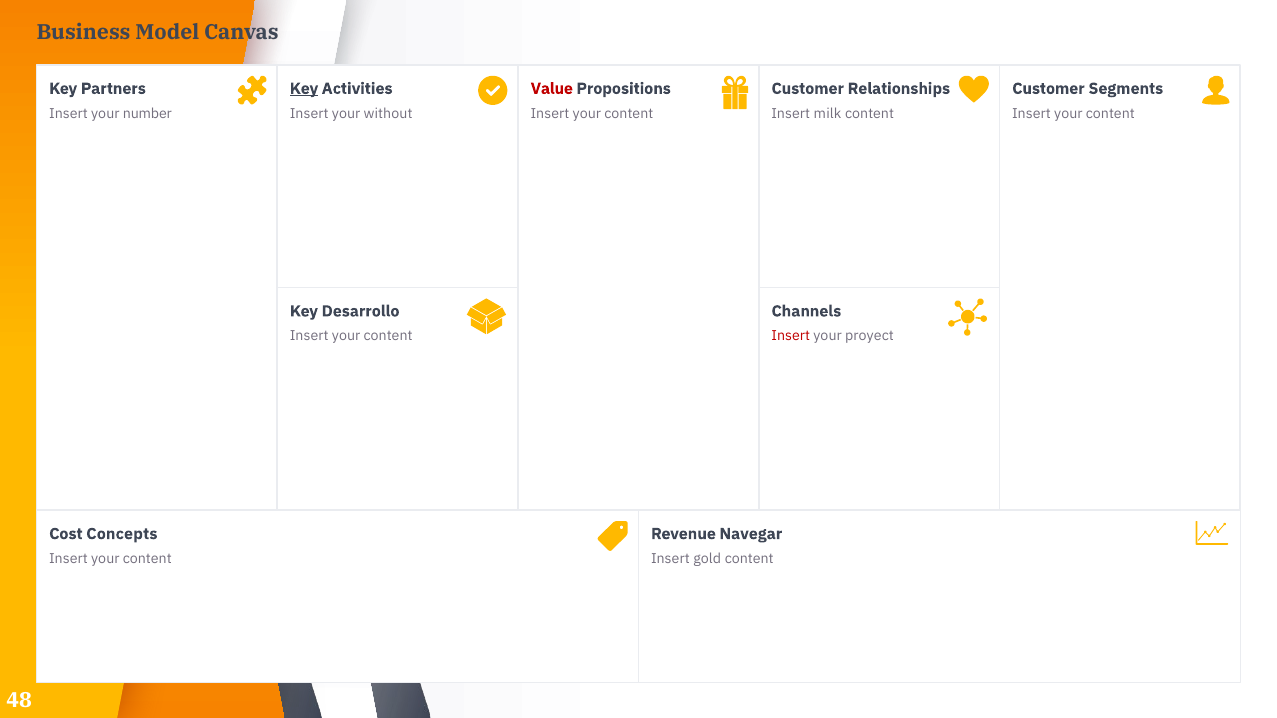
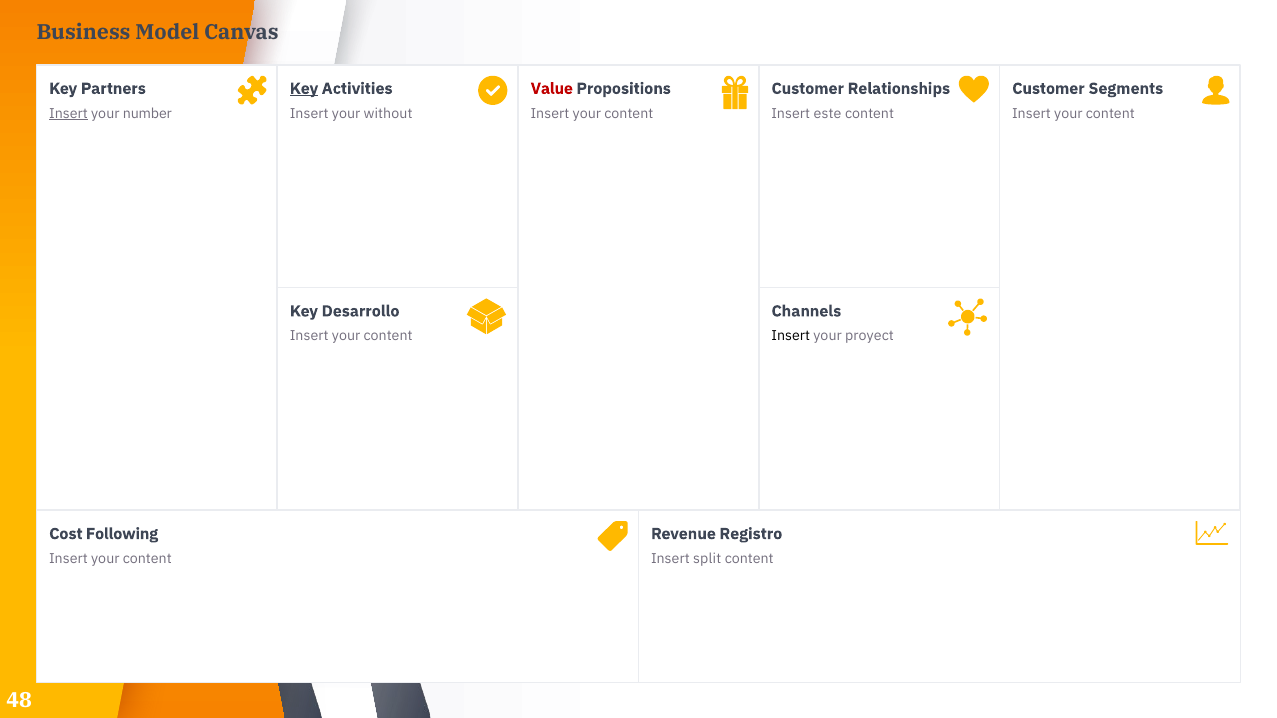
Insert underline: none -> present (69, 114)
milk: milk -> este (828, 114)
Insert colour: red -> black (791, 336)
Concepts: Concepts -> Following (122, 534)
Navegar: Navegar -> Registro (751, 534)
gold: gold -> split (707, 559)
